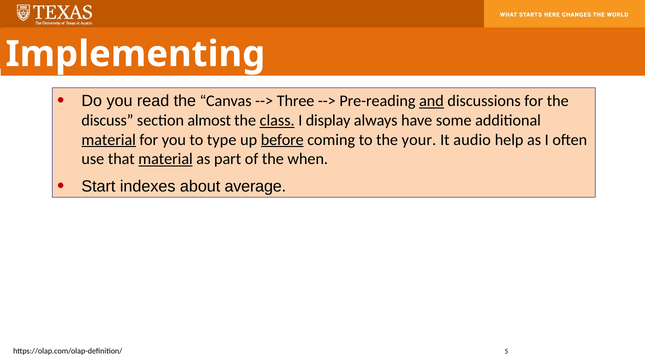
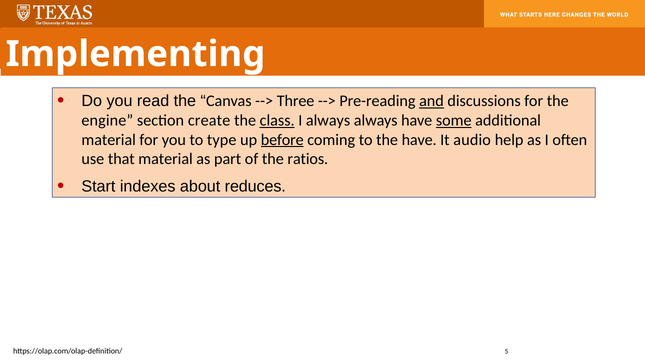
discuss: discuss -> engine (107, 120)
almost: almost -> create (209, 120)
I display: display -> always (328, 120)
some underline: none -> present (454, 120)
material underline: present -> none (109, 140)
the your: your -> have (419, 140)
material underline: present -> none (166, 159)
when: when -> ratios (308, 159)
average: average -> reduces (255, 186)
